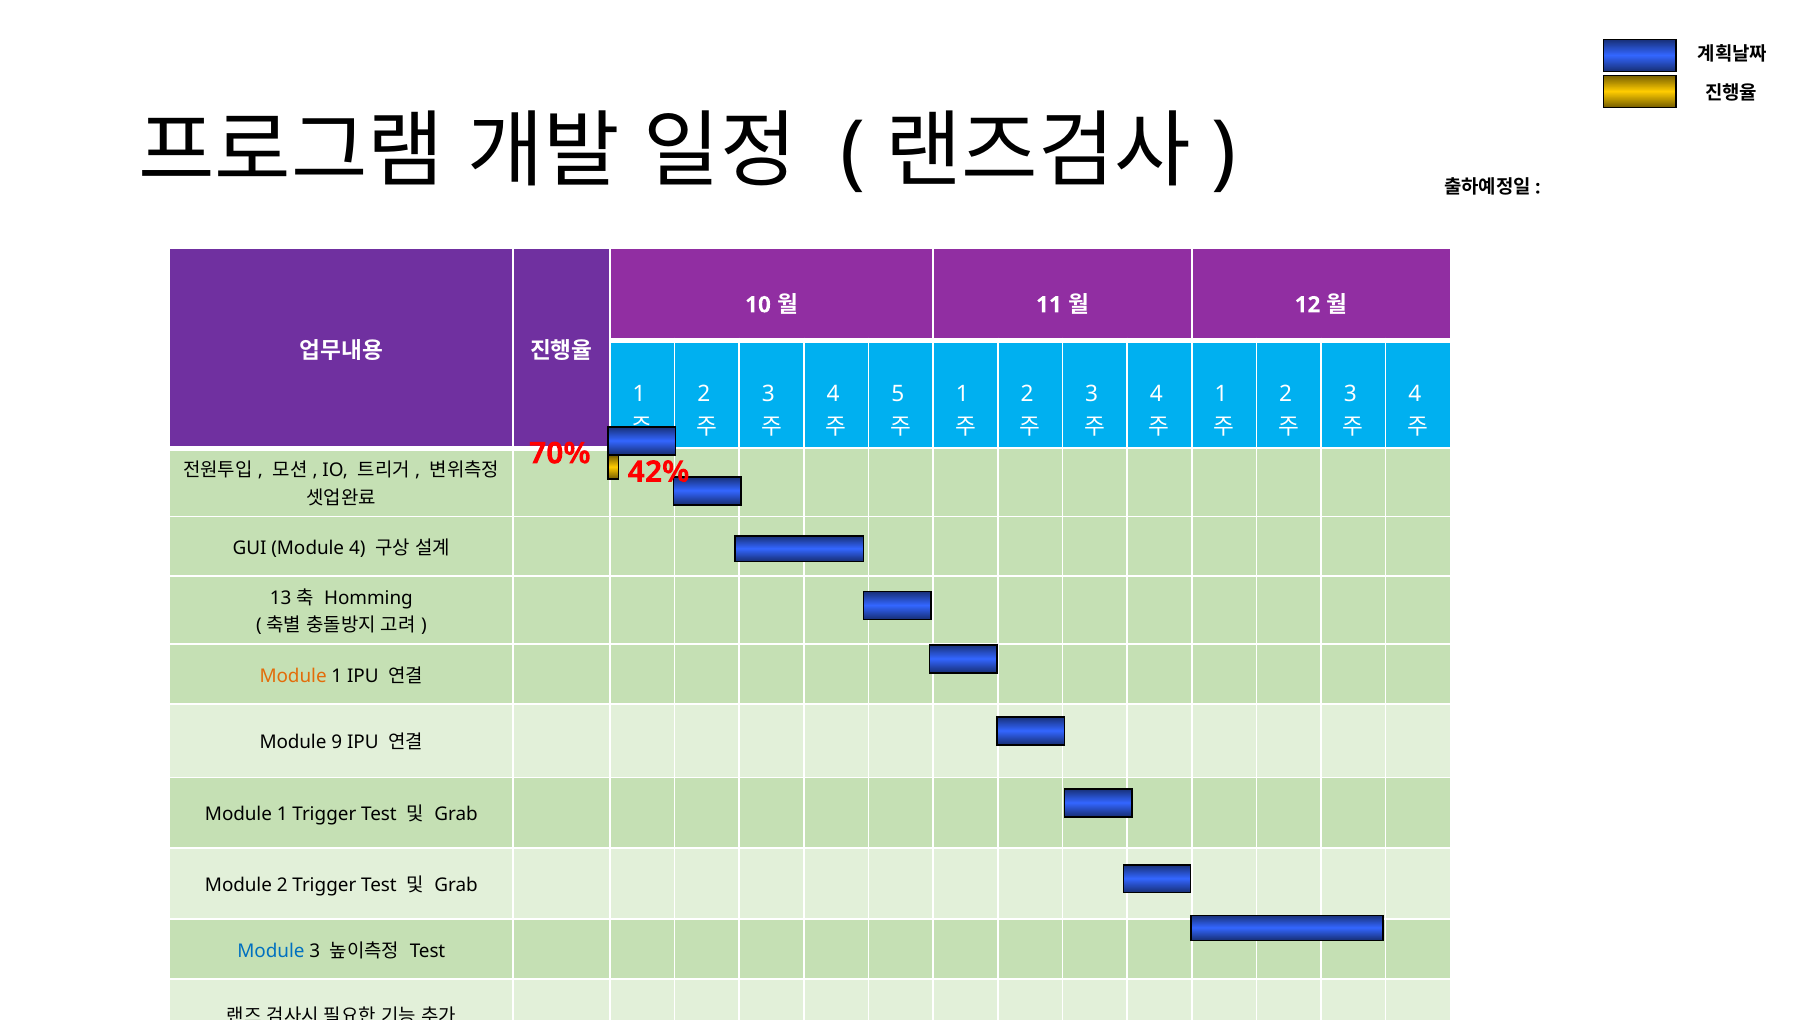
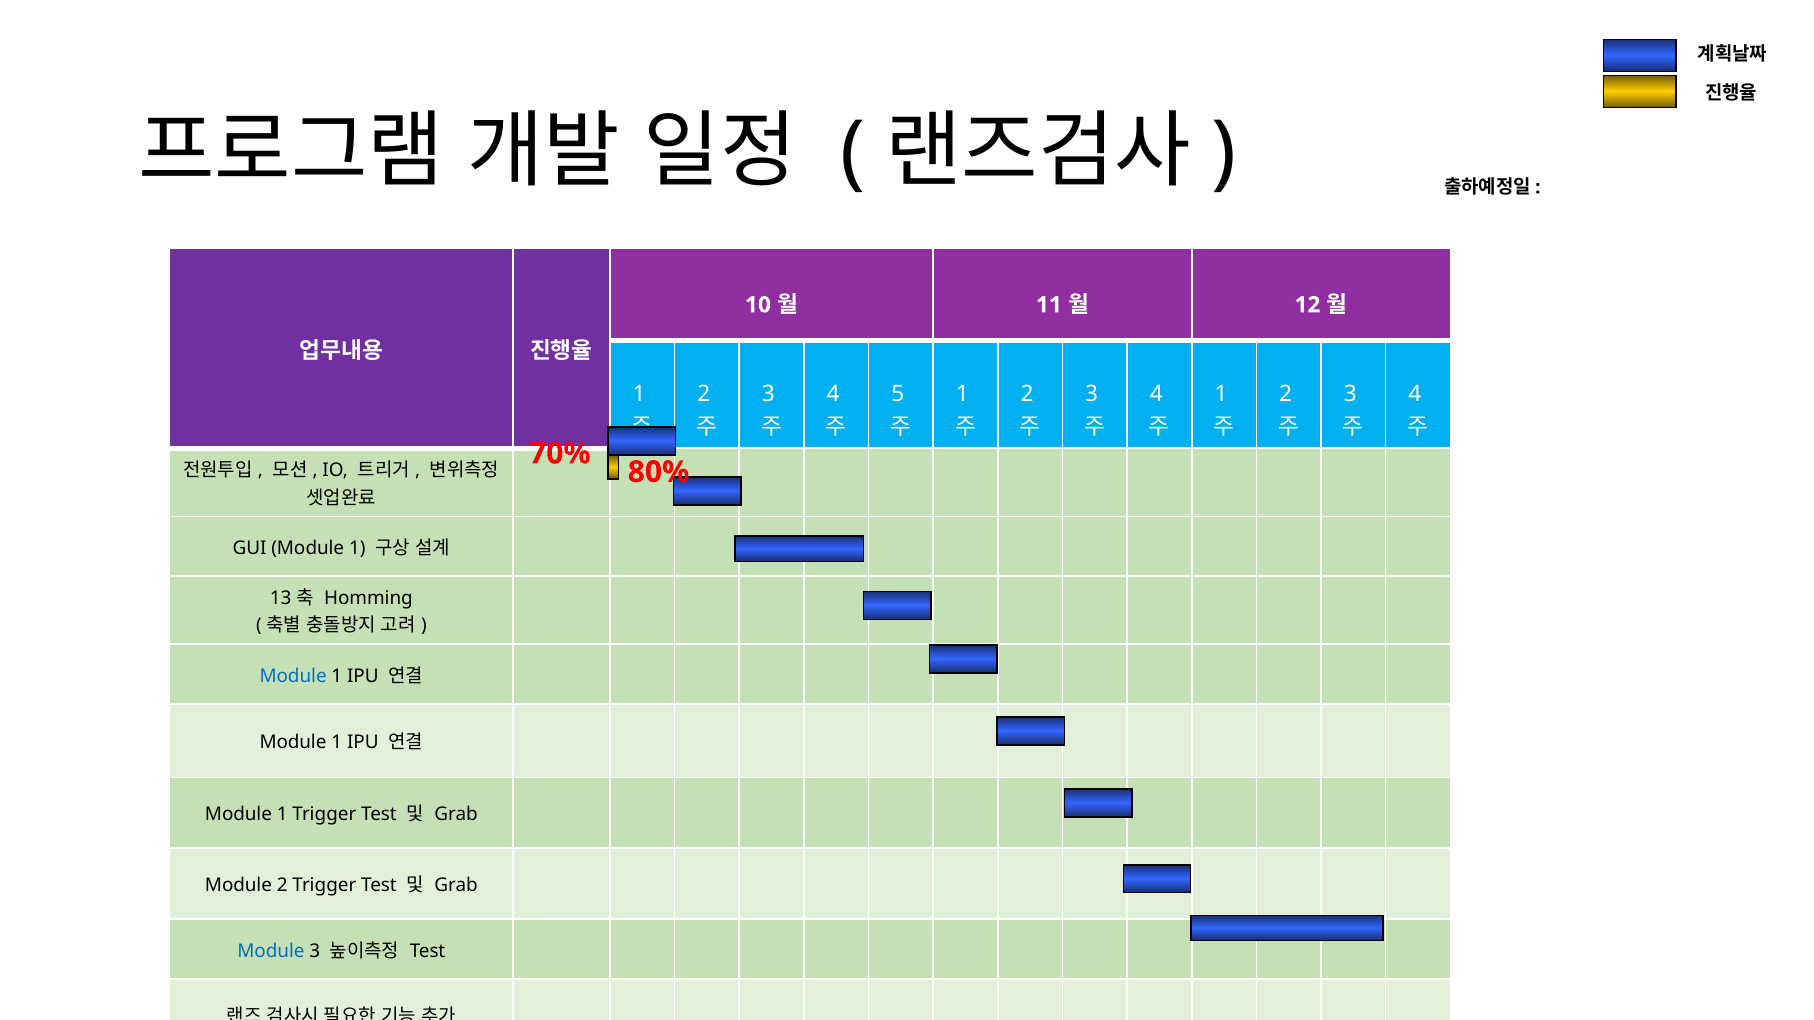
42%: 42% -> 80% (658, 472)
GUI Module 4: 4 -> 1 (357, 548)
Module colour: orange -> blue (293, 676)
9: 9 -> 1 (337, 743)
